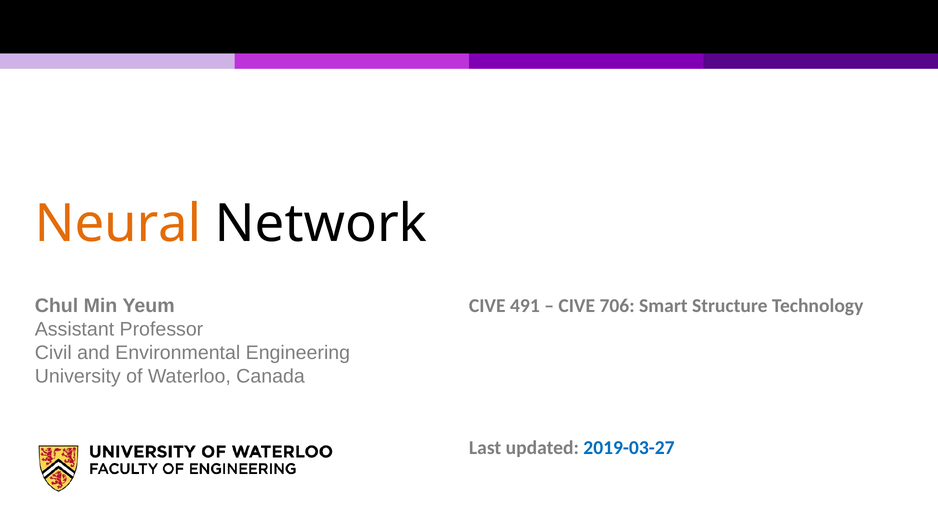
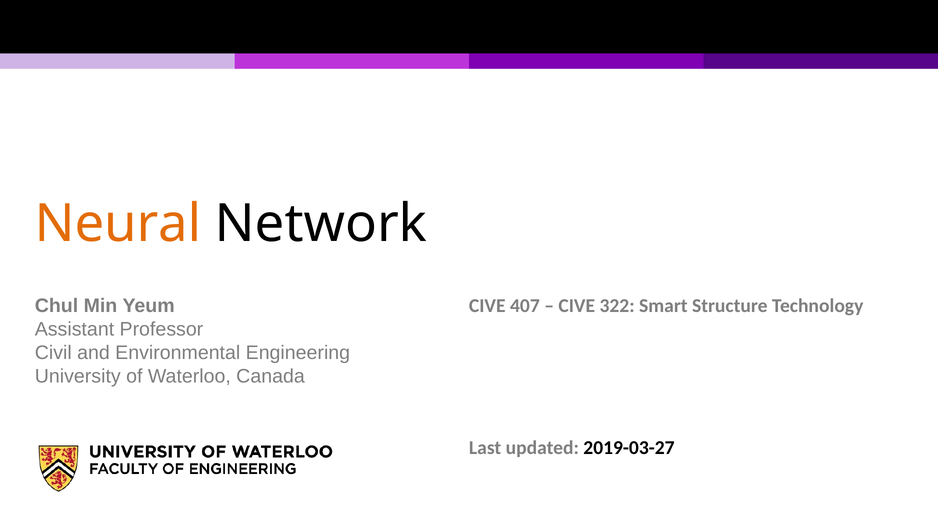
491: 491 -> 407 (525, 306)
706: 706 -> 322 (617, 306)
2019-03-27 colour: blue -> black (629, 447)
